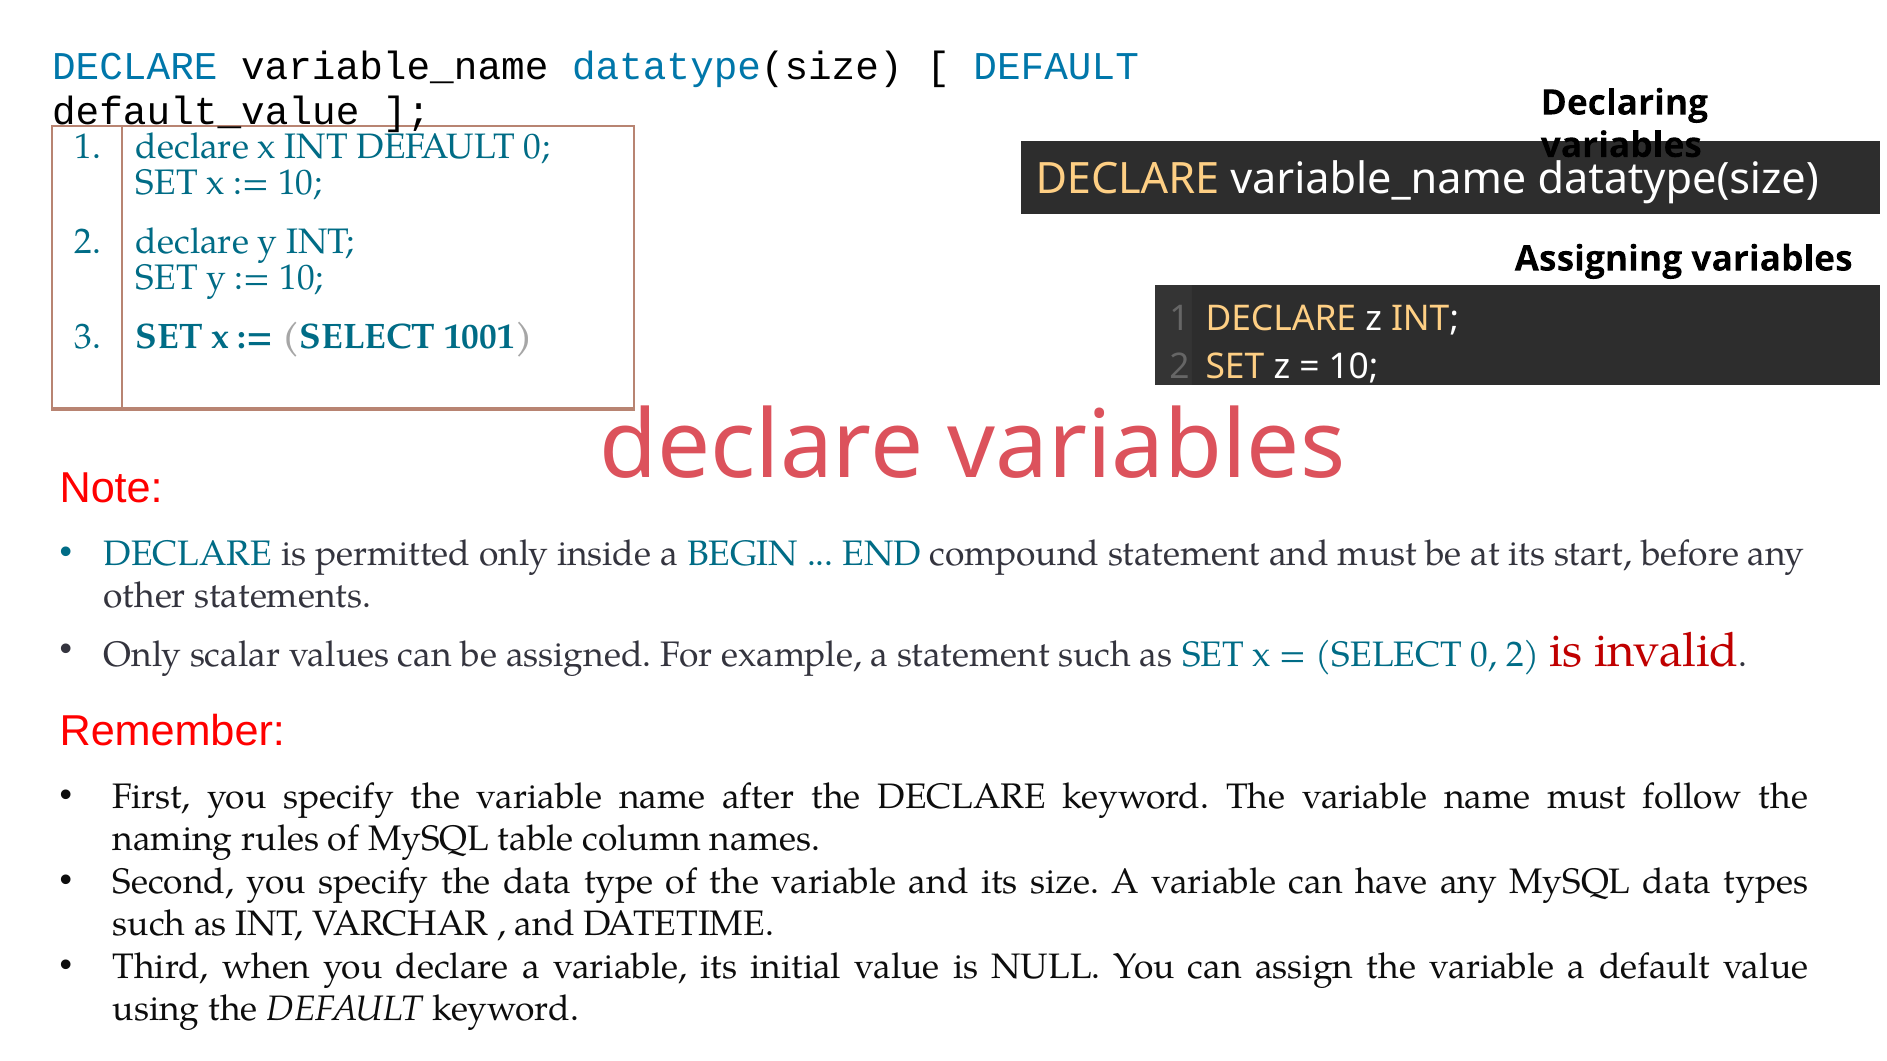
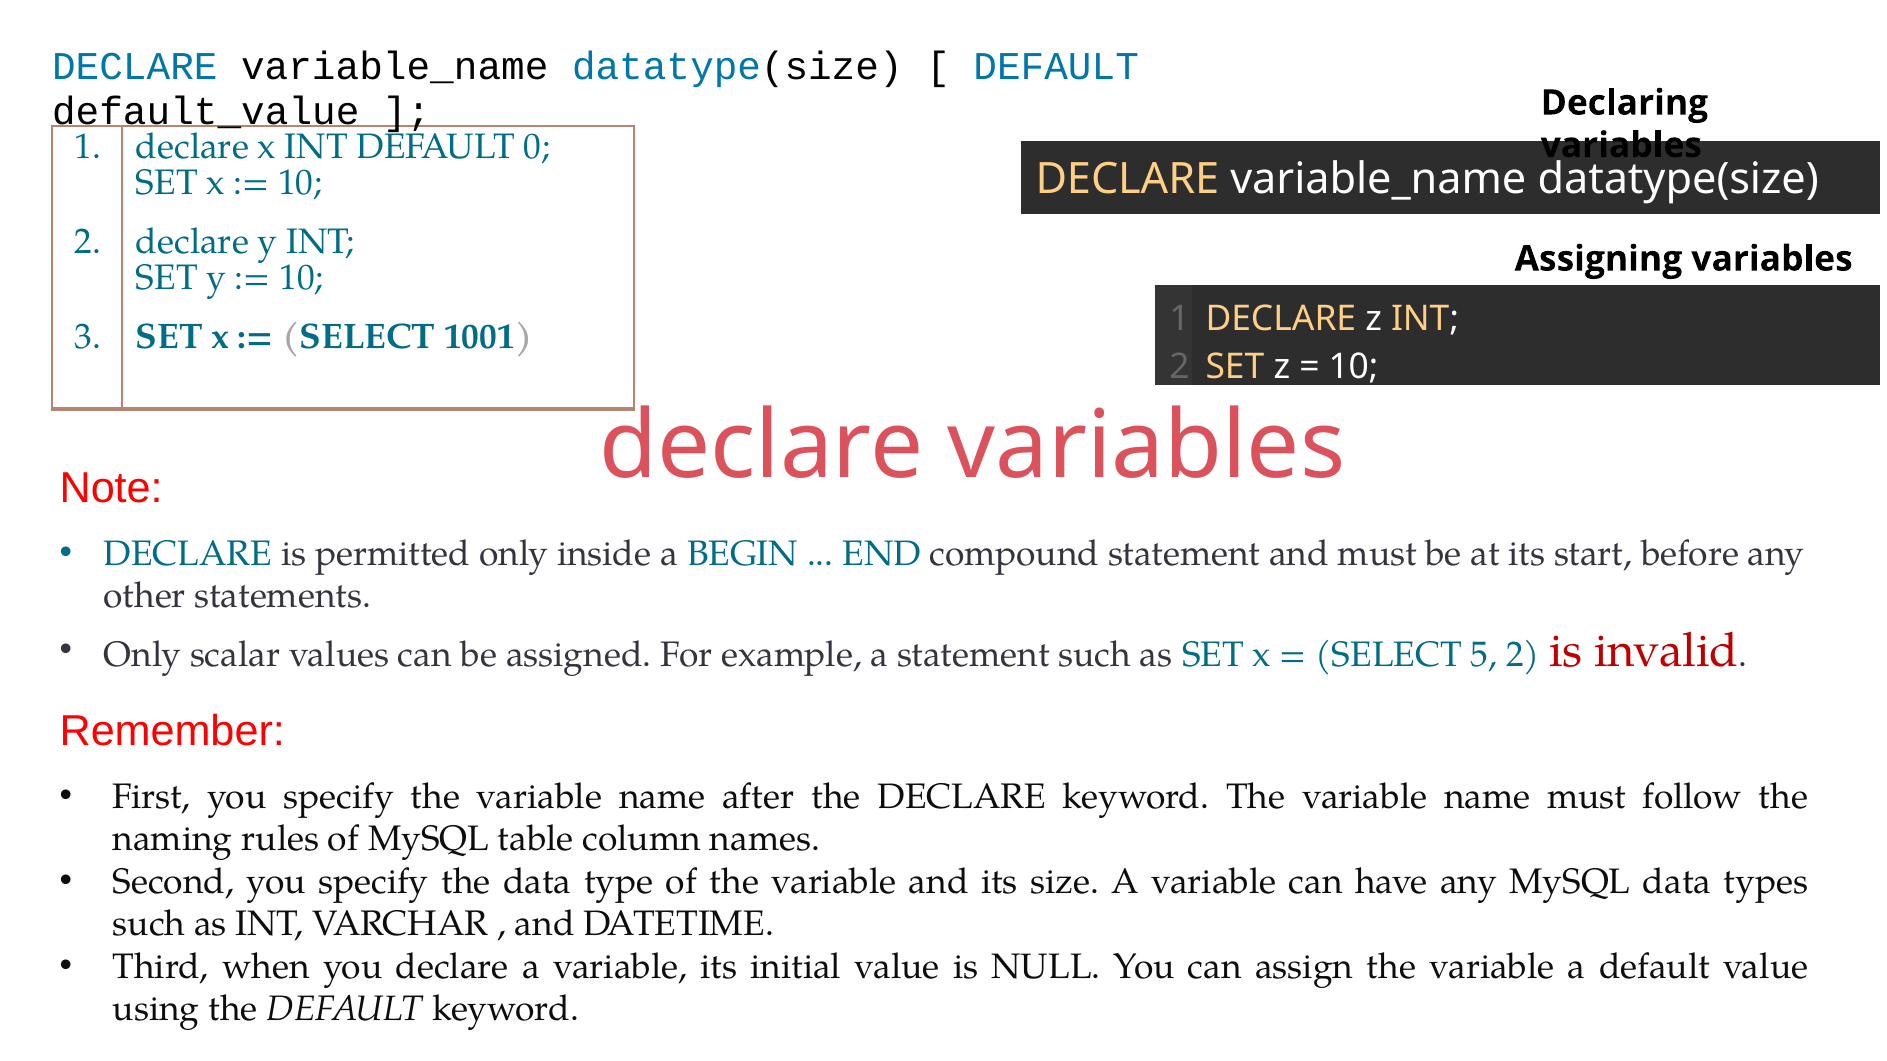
SELECT 0: 0 -> 5 (1484, 655)
